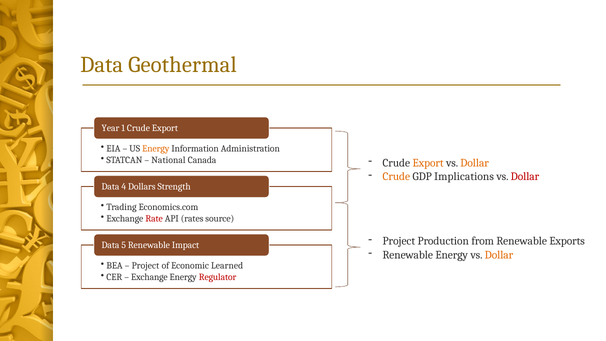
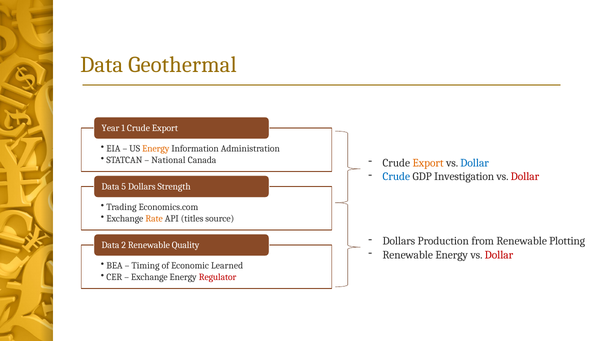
Dollar colour: orange -> blue (475, 163)
Crude colour: orange -> blue (396, 177)
Implications: Implications -> Investigation (464, 177)
4: 4 -> 5 (124, 186)
Rate colour: red -> orange (154, 219)
rates: rates -> titles (192, 219)
Project: Project -> Dollars (399, 241)
Exports: Exports -> Plotting (567, 241)
5: 5 -> 2 (124, 245)
Impact: Impact -> Quality (186, 245)
Dollar colour: orange -> red (499, 255)
Project: Project -> Timing (146, 266)
